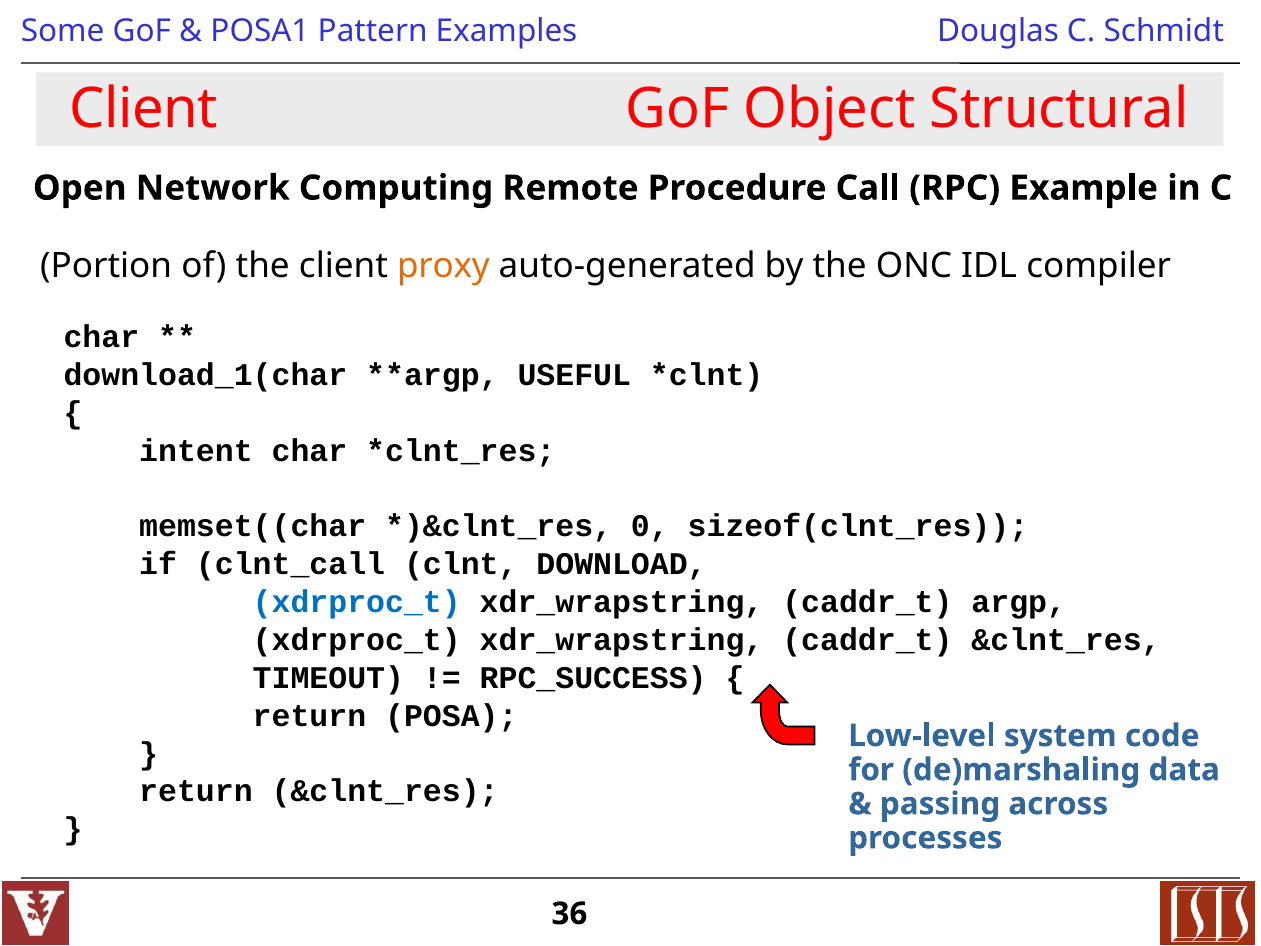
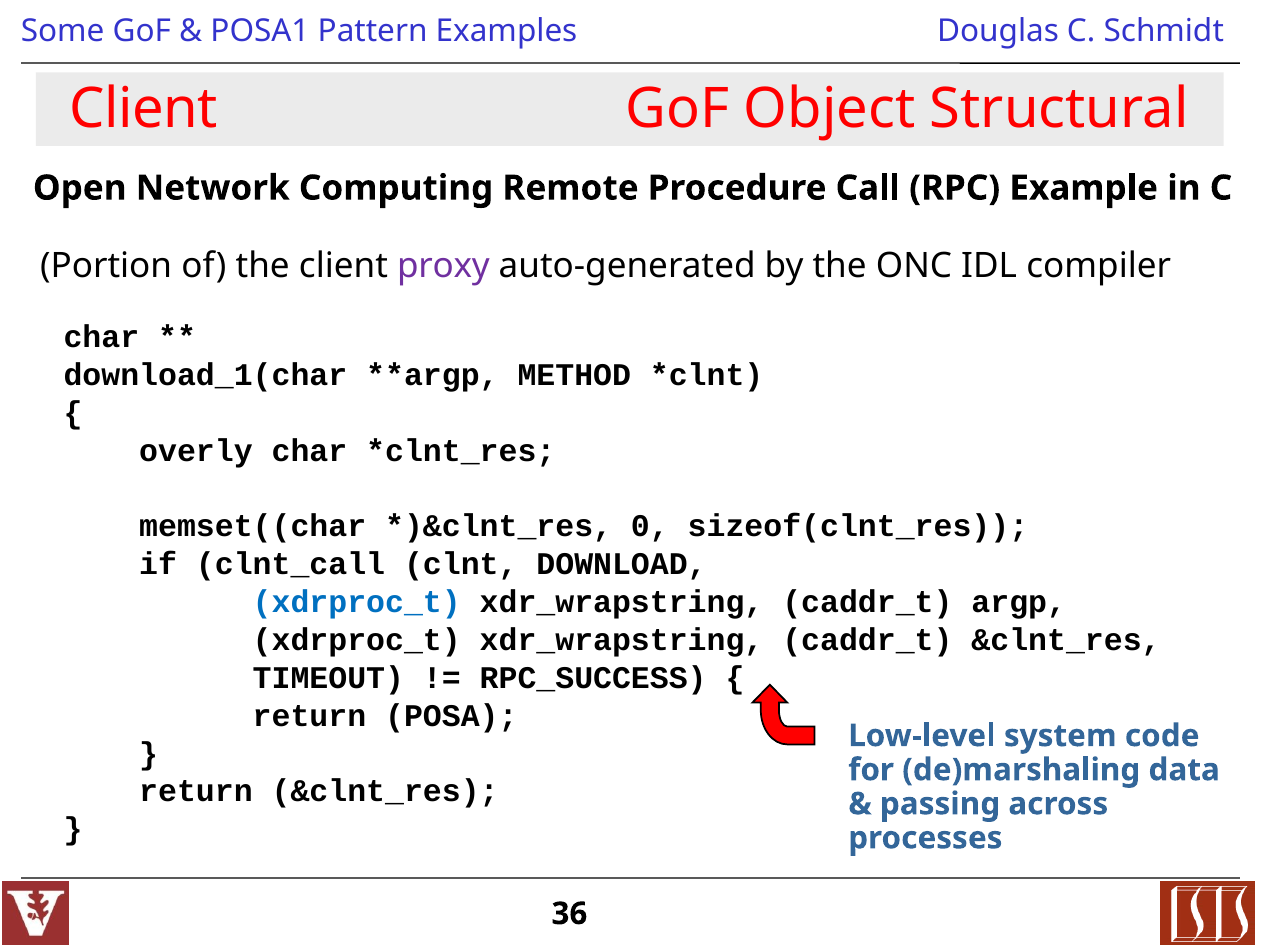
proxy colour: orange -> purple (443, 266)
USEFUL: USEFUL -> METHOD (574, 375)
intent: intent -> overly (196, 451)
